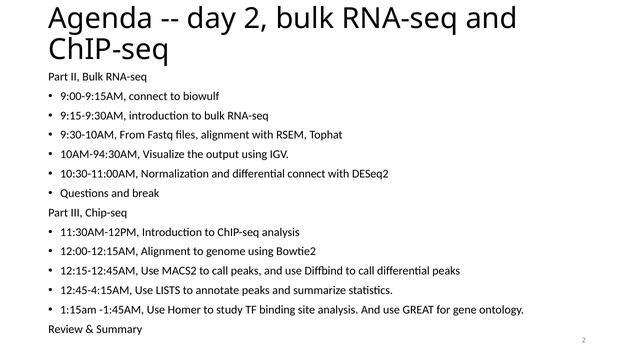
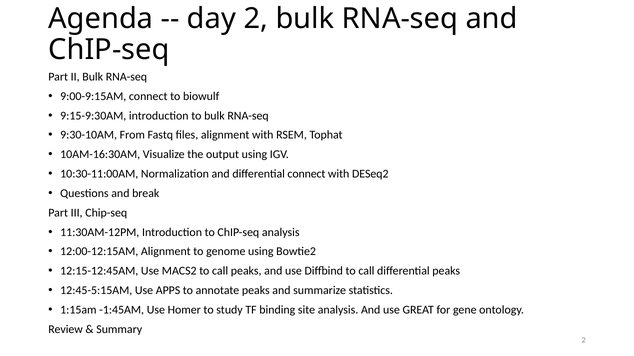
10AM-94:30AM: 10AM-94:30AM -> 10AM-16:30AM (100, 155)
12:45-4:15AM: 12:45-4:15AM -> 12:45-5:15AM (96, 291)
LISTS: LISTS -> APPS (168, 291)
